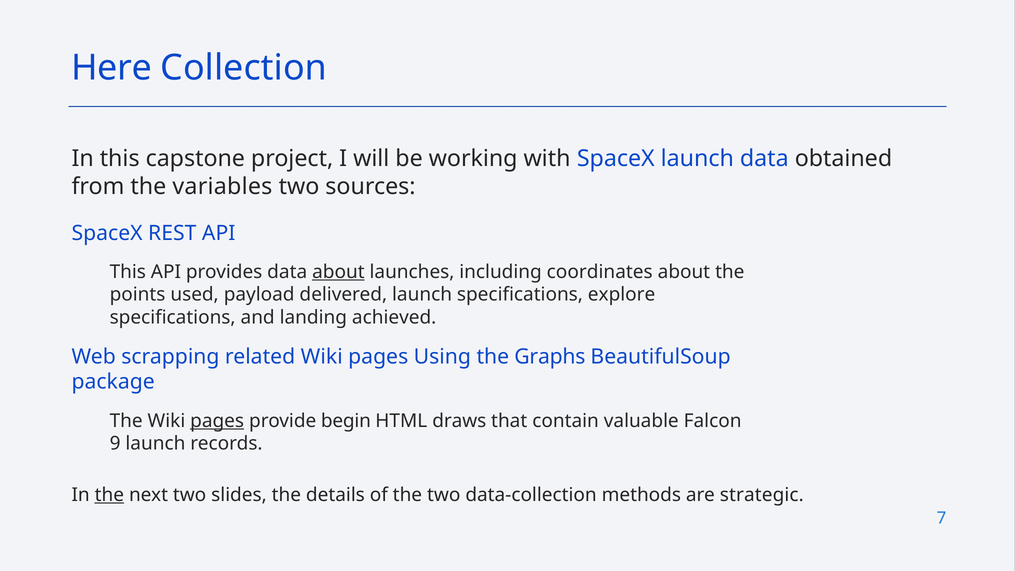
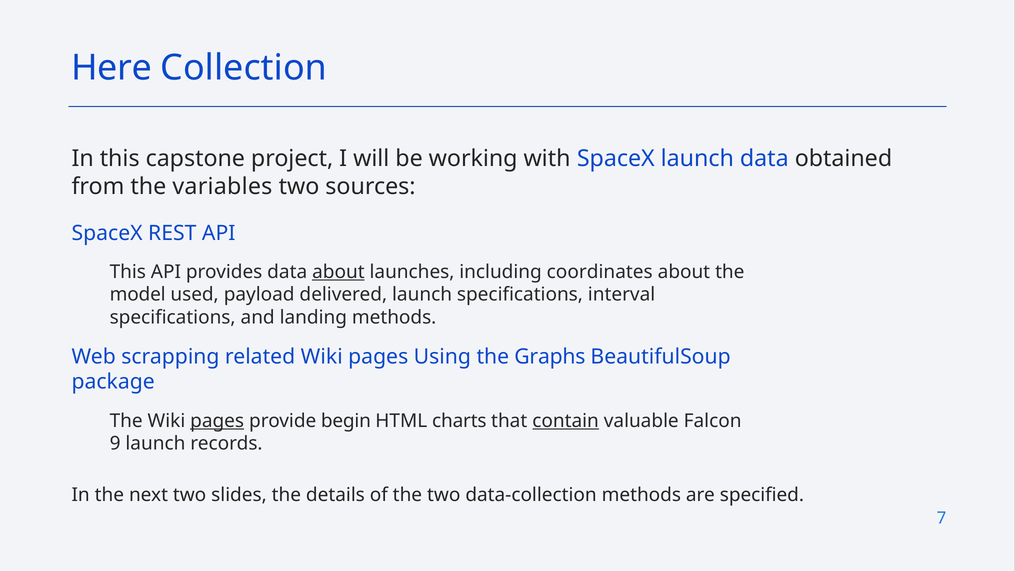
points: points -> model (138, 295)
explore: explore -> interval (622, 295)
landing achieved: achieved -> methods (394, 318)
draws: draws -> charts (459, 421)
contain underline: none -> present (566, 421)
the underline: present -> none (109, 495)
strategic: strategic -> specified (762, 495)
